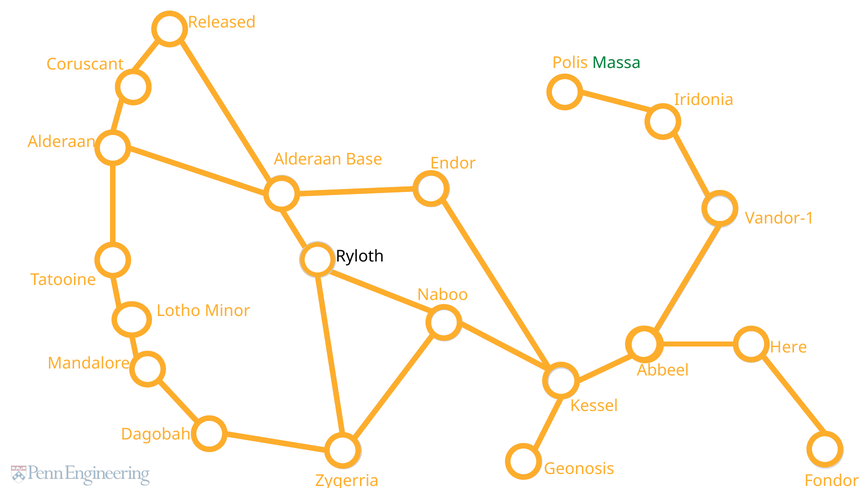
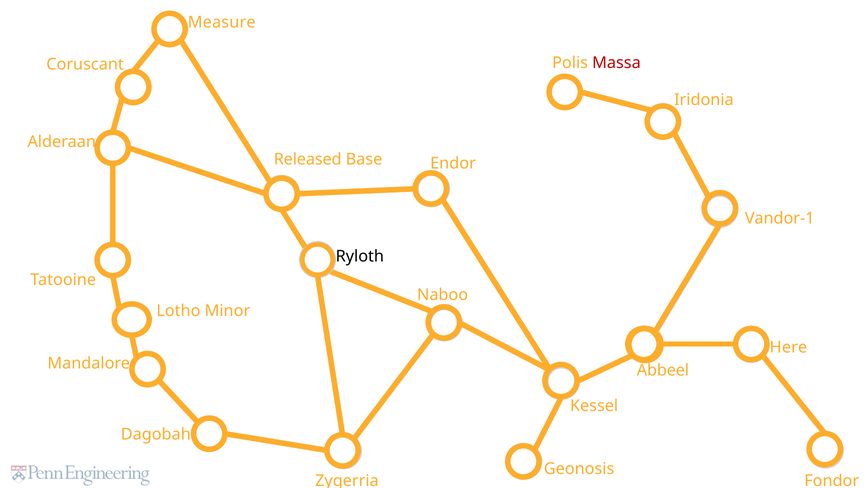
Released: Released -> Measure (222, 22)
Massa colour: green -> red (616, 63)
Alderaan: Alderaan -> Released (308, 159)
